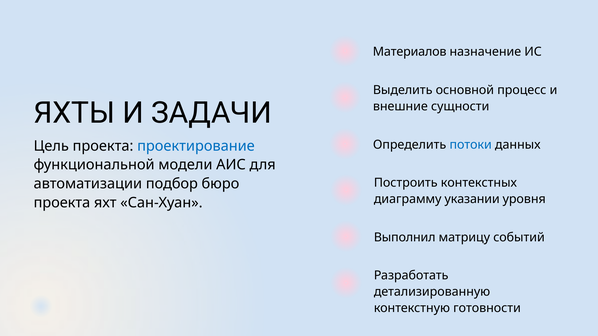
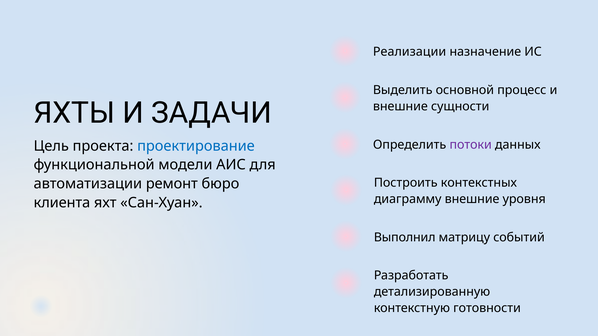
Материалов: Материалов -> Реализации (410, 52)
потоки colour: blue -> purple (471, 145)
подбор: подбор -> ремонт (172, 184)
диаграмму указании: указании -> внешние (472, 199)
проекта: проекта -> клиента (62, 203)
